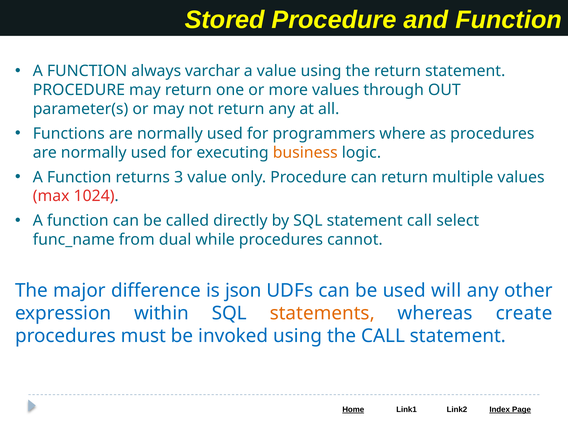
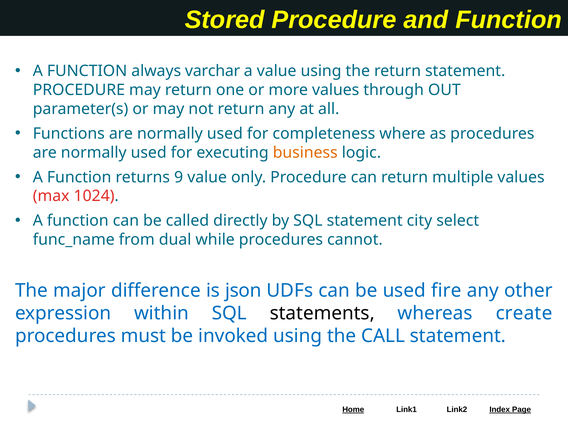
programmers: programmers -> completeness (324, 134)
3: 3 -> 9 (179, 177)
statement call: call -> city (419, 221)
will: will -> fire (446, 291)
statements colour: orange -> black (322, 313)
